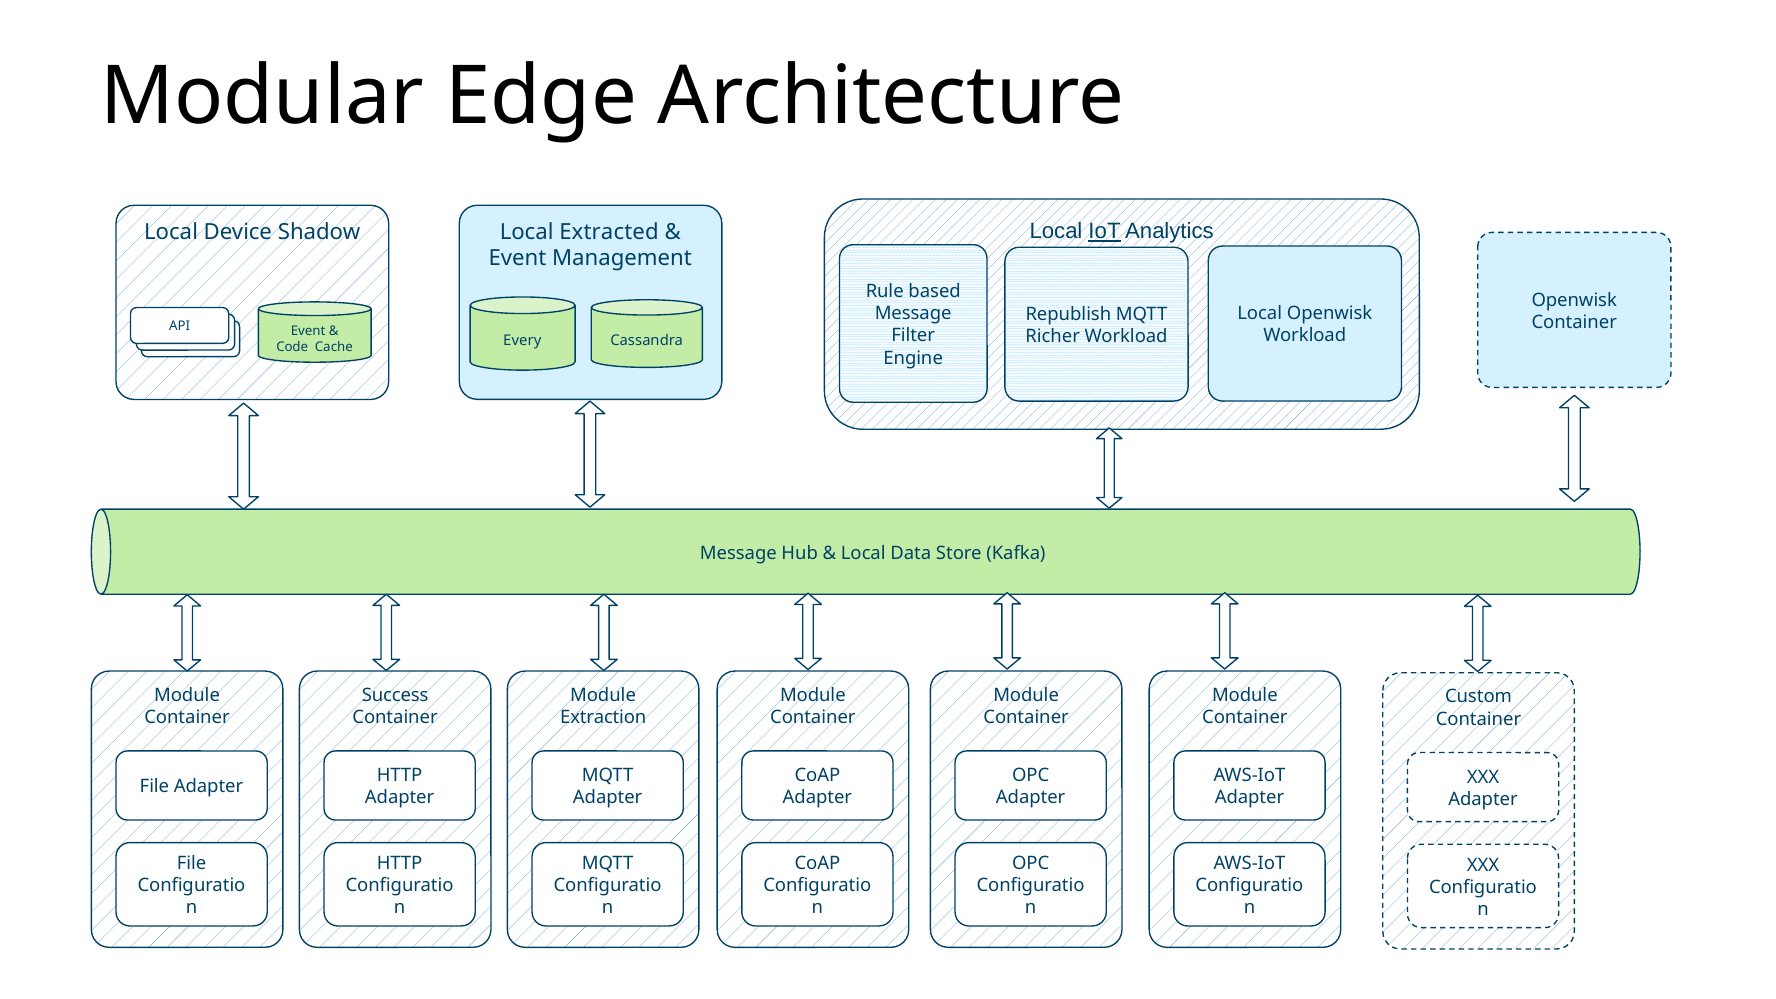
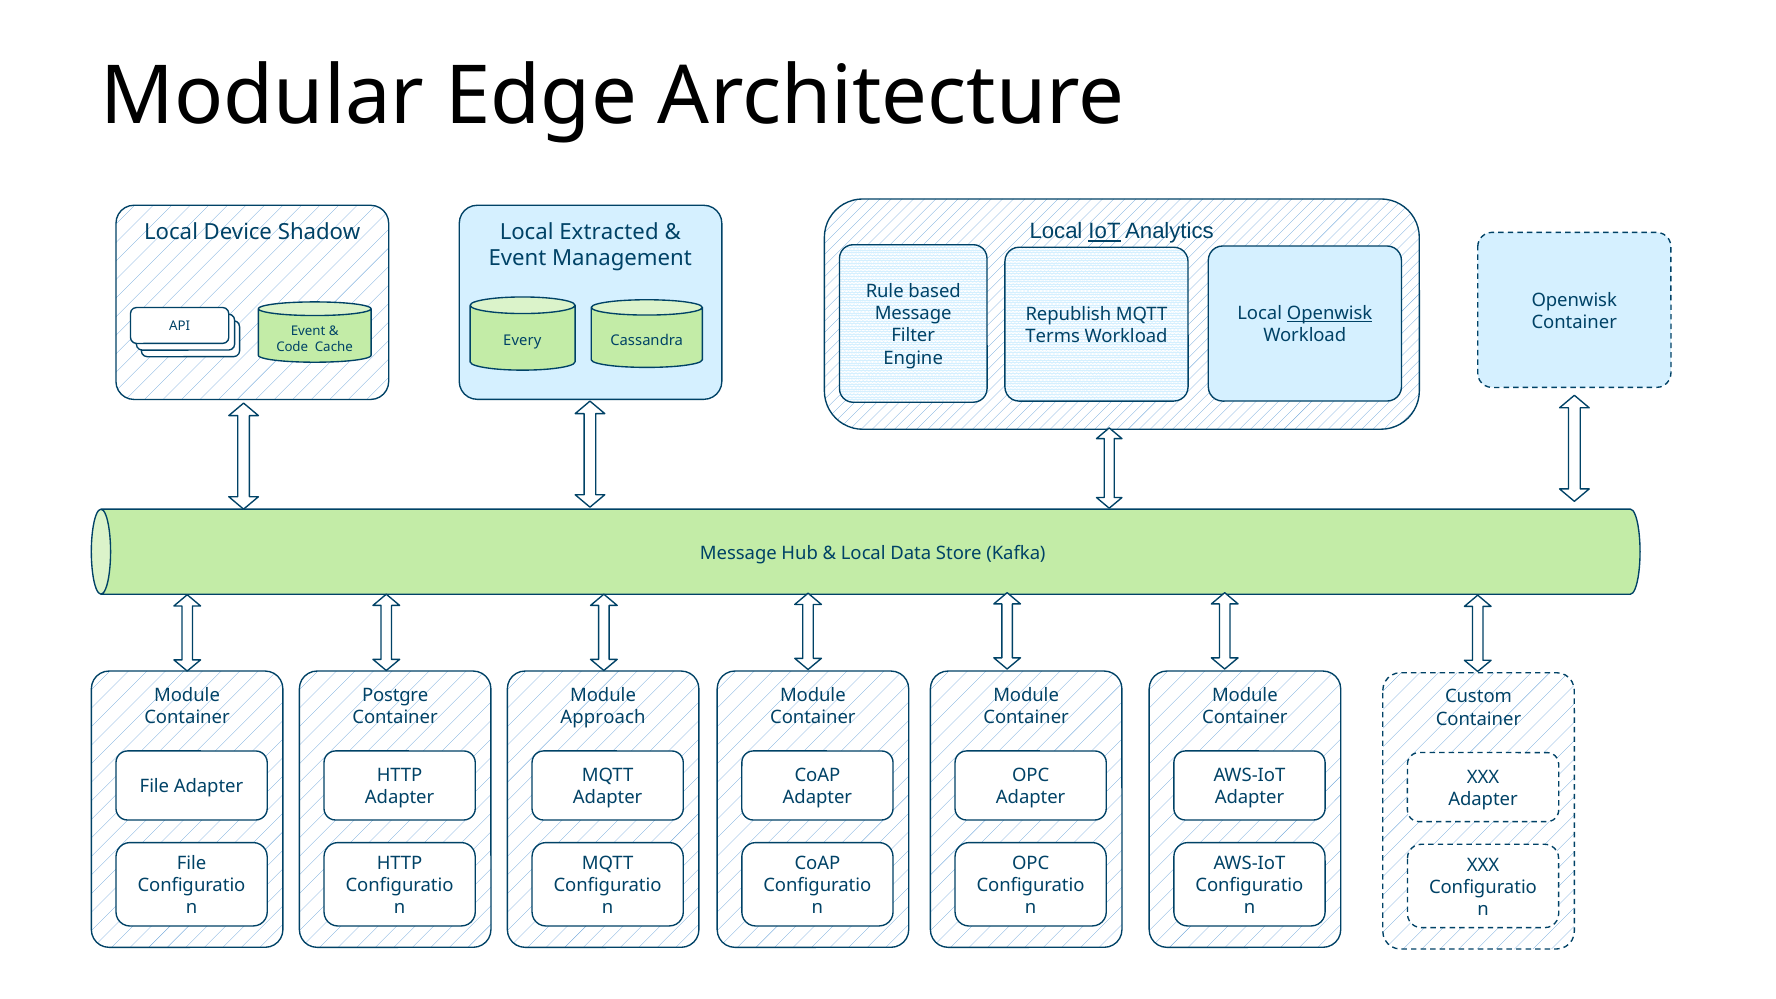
Openwisk underline: none -> present (1330, 314)
Richer: Richer -> Terms (1053, 337)
Success: Success -> Postgre (395, 695)
Extraction: Extraction -> Approach (603, 717)
